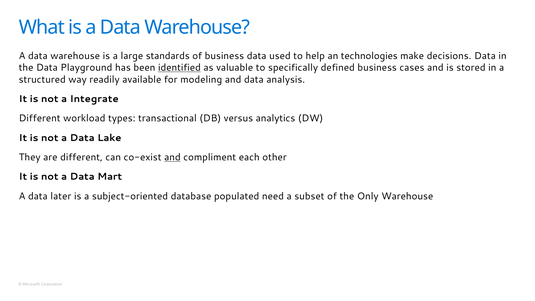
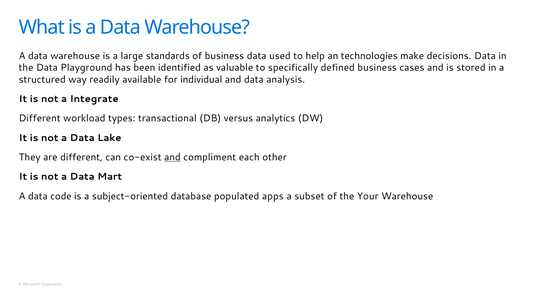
identified underline: present -> none (179, 68)
modeling: modeling -> individual (201, 79)
later: later -> code (61, 196)
need: need -> apps (273, 196)
Only: Only -> Your (368, 196)
